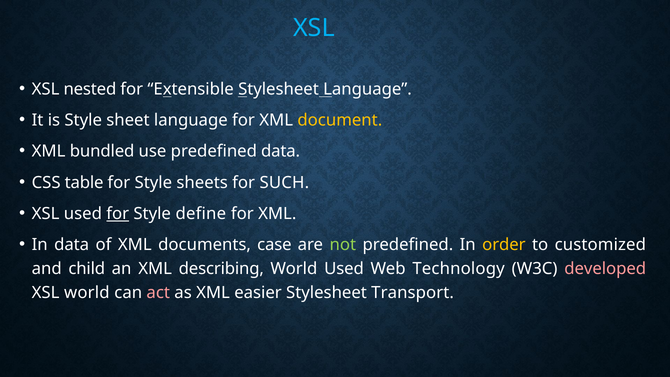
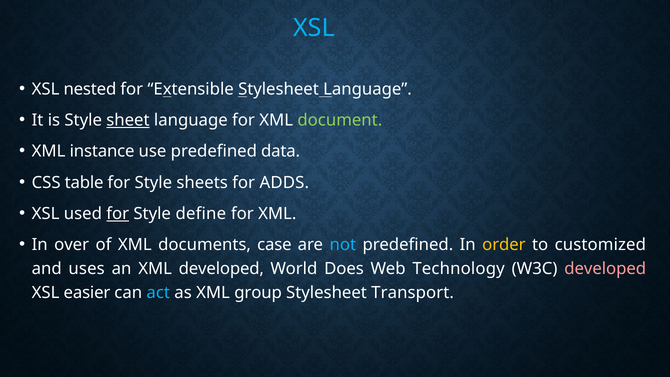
sheet underline: none -> present (128, 120)
document colour: yellow -> light green (340, 120)
bundled: bundled -> instance (102, 151)
SUCH: SUCH -> ADDS (284, 182)
In data: data -> over (72, 245)
not colour: light green -> light blue (343, 245)
child: child -> uses (87, 269)
XML describing: describing -> developed (221, 269)
World Used: Used -> Does (344, 269)
XSL world: world -> easier (87, 293)
act colour: pink -> light blue (158, 293)
easier: easier -> group (258, 293)
